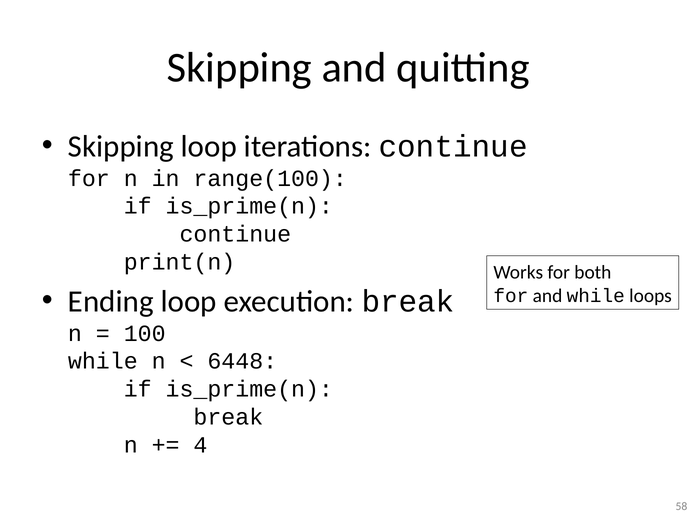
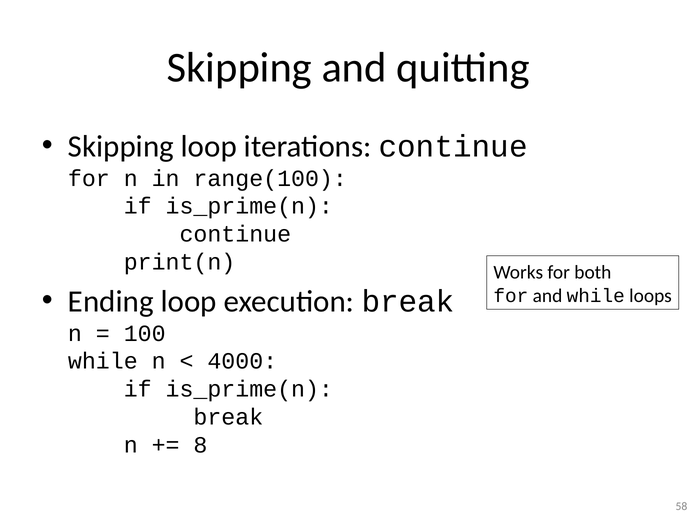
6448: 6448 -> 4000 (242, 361)
4: 4 -> 8 (200, 445)
